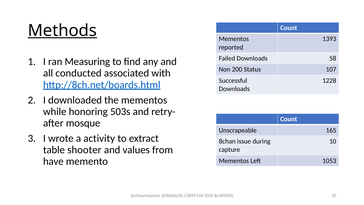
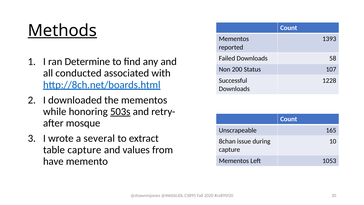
Measuring: Measuring -> Determine (87, 62)
503s underline: none -> present (120, 111)
activity: activity -> several (99, 138)
table shooter: shooter -> capture (84, 150)
